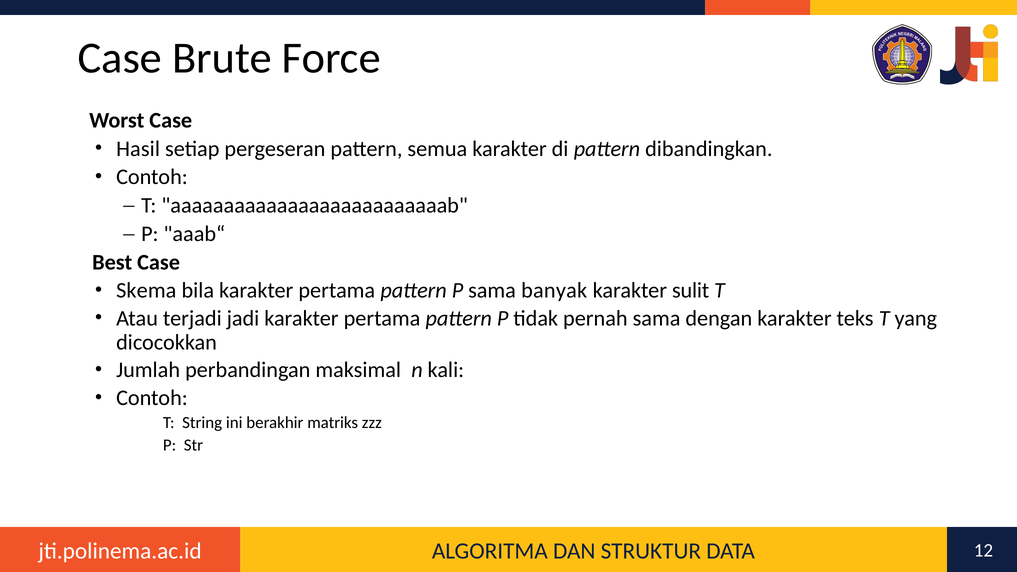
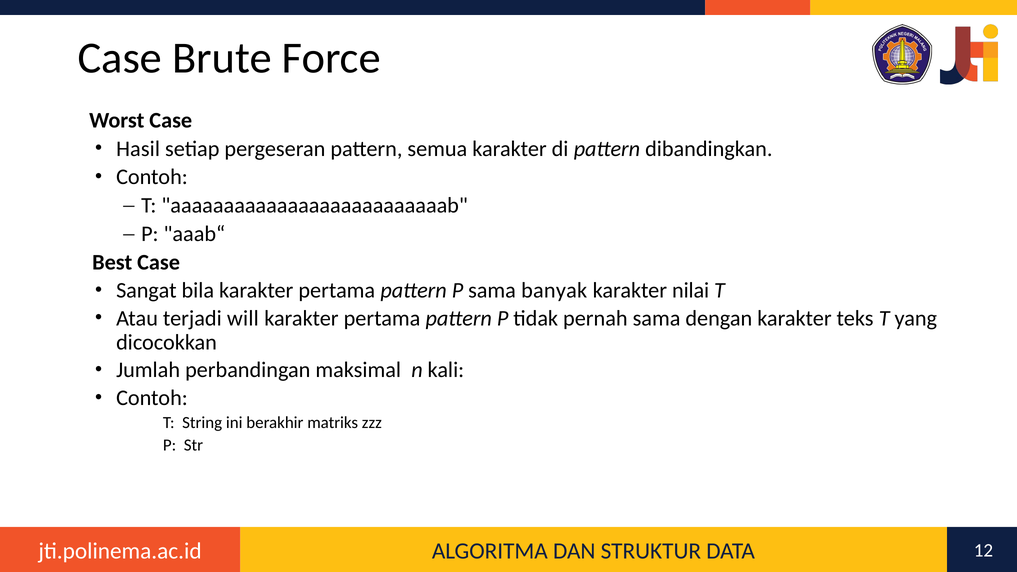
Skema: Skema -> Sangat (146, 290)
sulit: sulit -> nilai (691, 290)
jadi: jadi -> will (243, 318)
